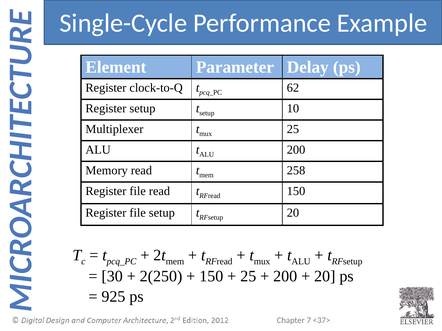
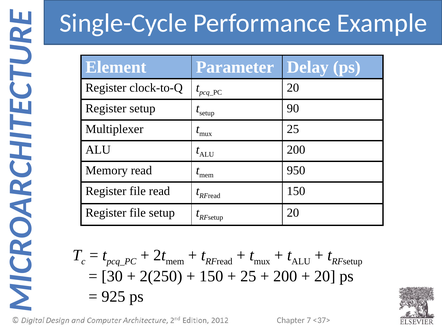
62: 62 -> 20 (293, 88)
10: 10 -> 90 (293, 109)
258: 258 -> 950 (296, 171)
